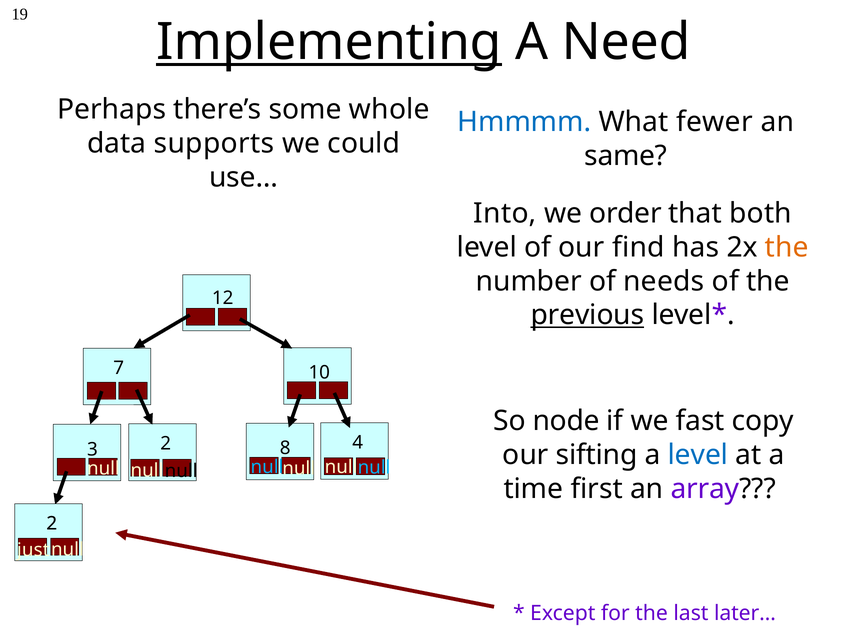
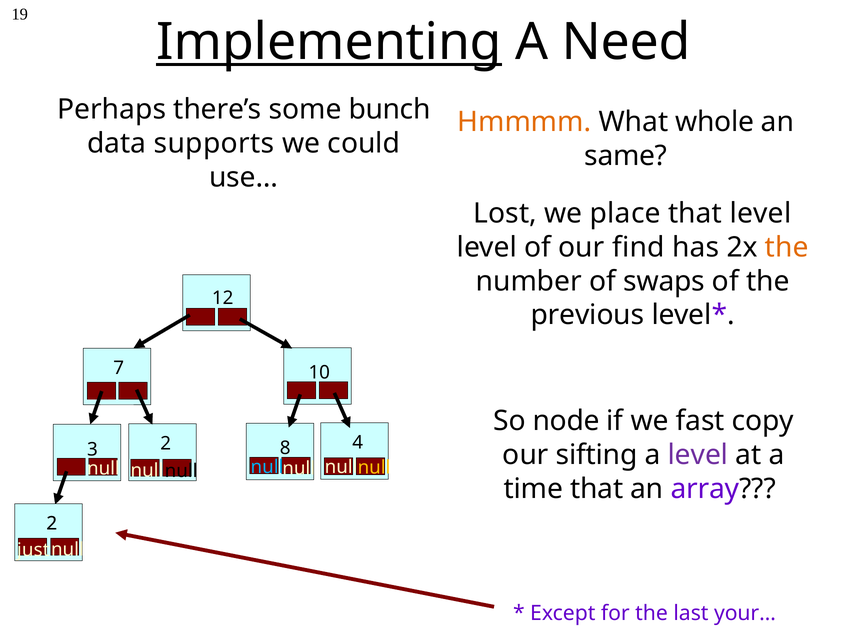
whole: whole -> bunch (390, 110)
Hmmmm colour: blue -> orange (524, 122)
fewer: fewer -> whole (715, 122)
Into: Into -> Lost (505, 214)
order: order -> place (625, 214)
that both: both -> level (761, 214)
needs: needs -> swaps (664, 281)
previous underline: present -> none (588, 315)
level colour: blue -> purple (698, 455)
null colour: light blue -> yellow (374, 468)
time first: first -> that (597, 489)
later…: later… -> your… (745, 614)
